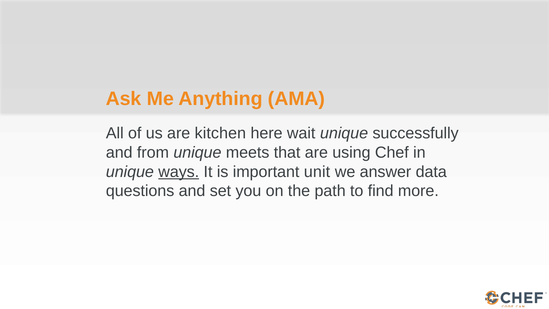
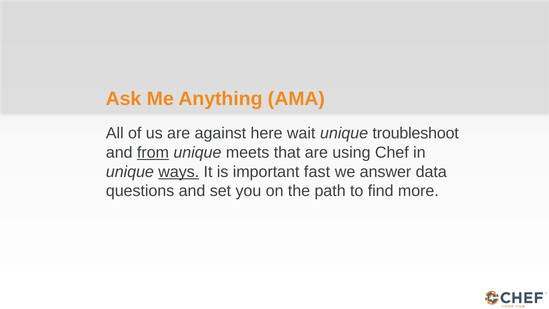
kitchen: kitchen -> against (220, 133)
successfully: successfully -> troubleshoot (416, 133)
from underline: none -> present (153, 152)
unit: unit -> fast (317, 172)
